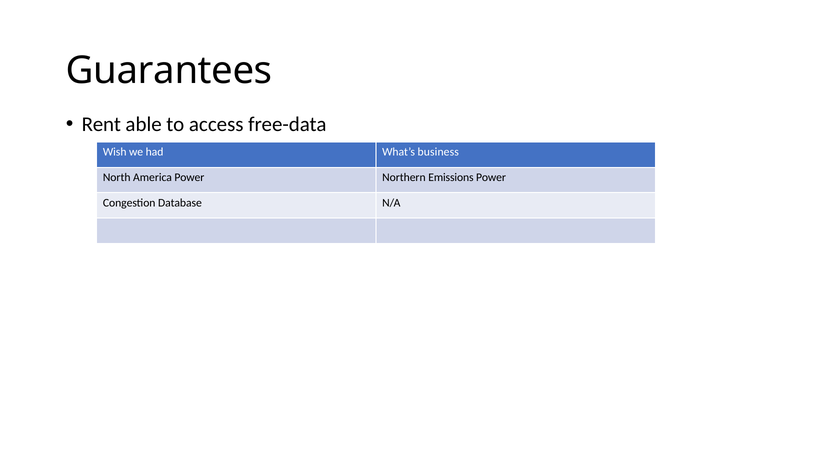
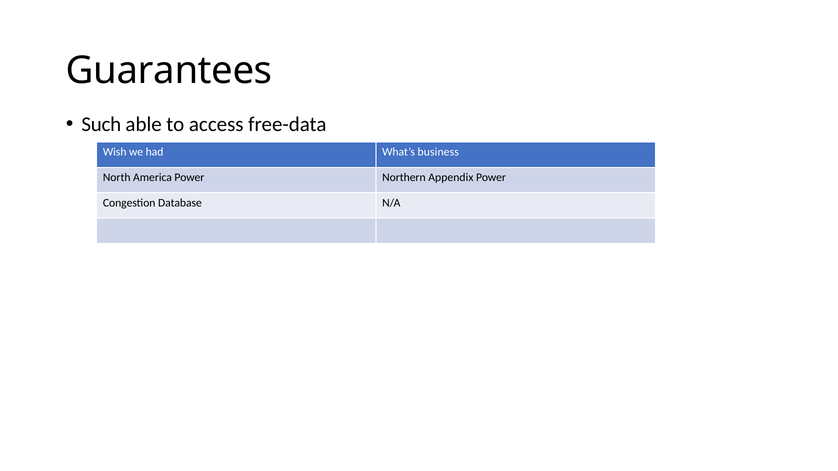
Rent: Rent -> Such (101, 124)
Emissions: Emissions -> Appendix (451, 178)
